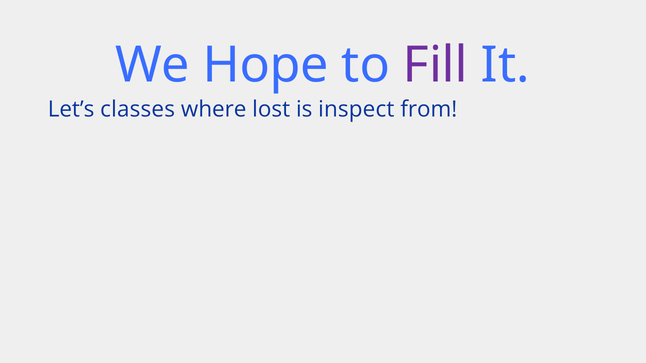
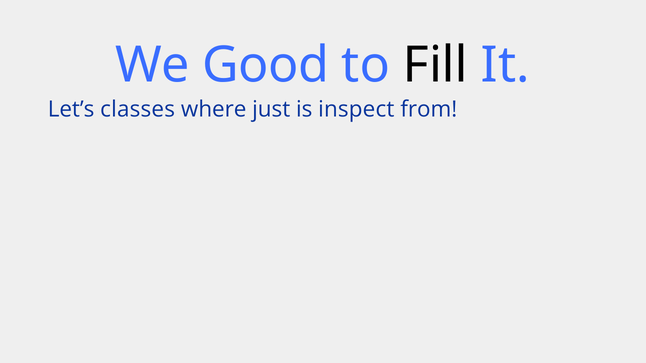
Hope: Hope -> Good (266, 65)
Fill colour: purple -> black (435, 65)
lost: lost -> just (271, 109)
